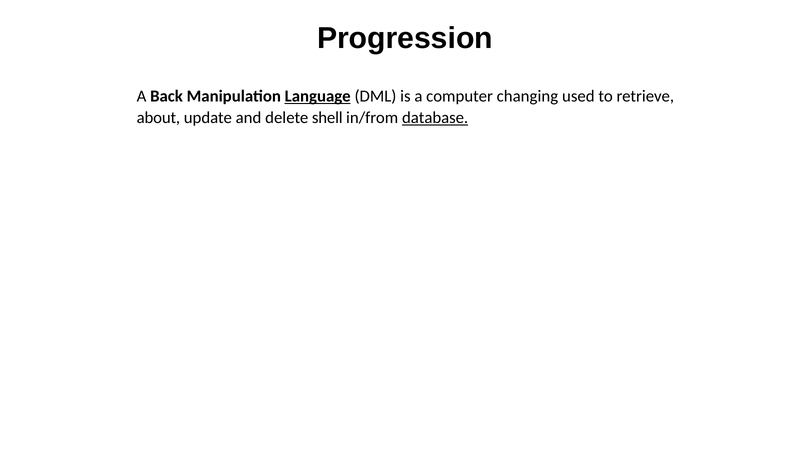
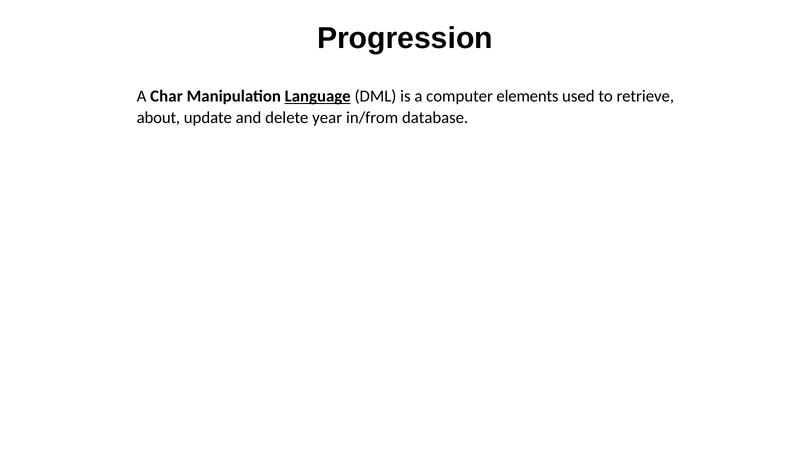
Back: Back -> Char (166, 96)
changing: changing -> elements (528, 96)
shell: shell -> year (327, 118)
database underline: present -> none (435, 118)
